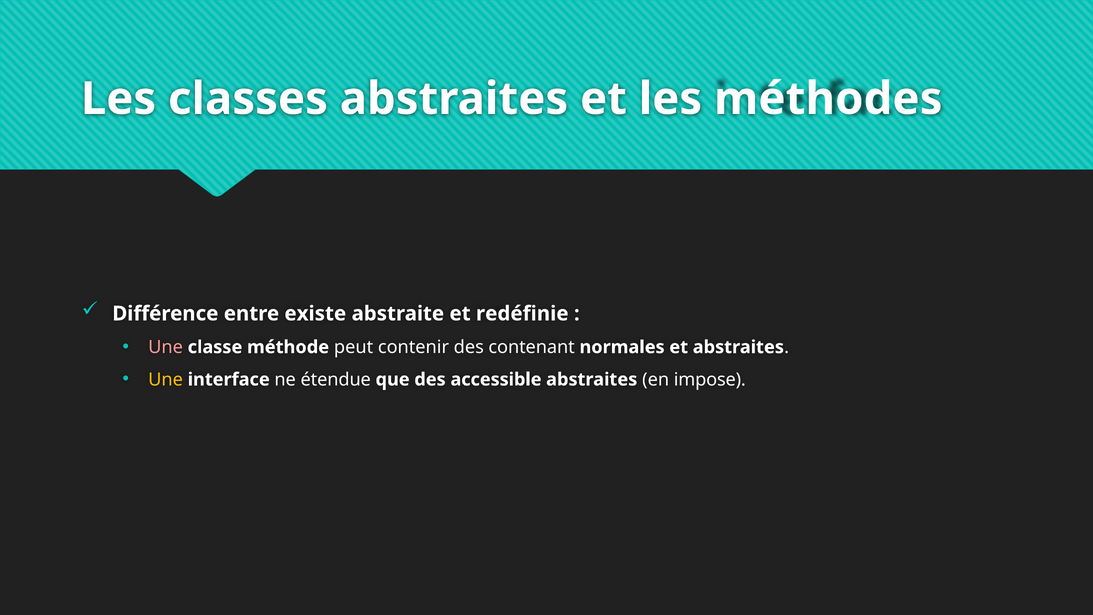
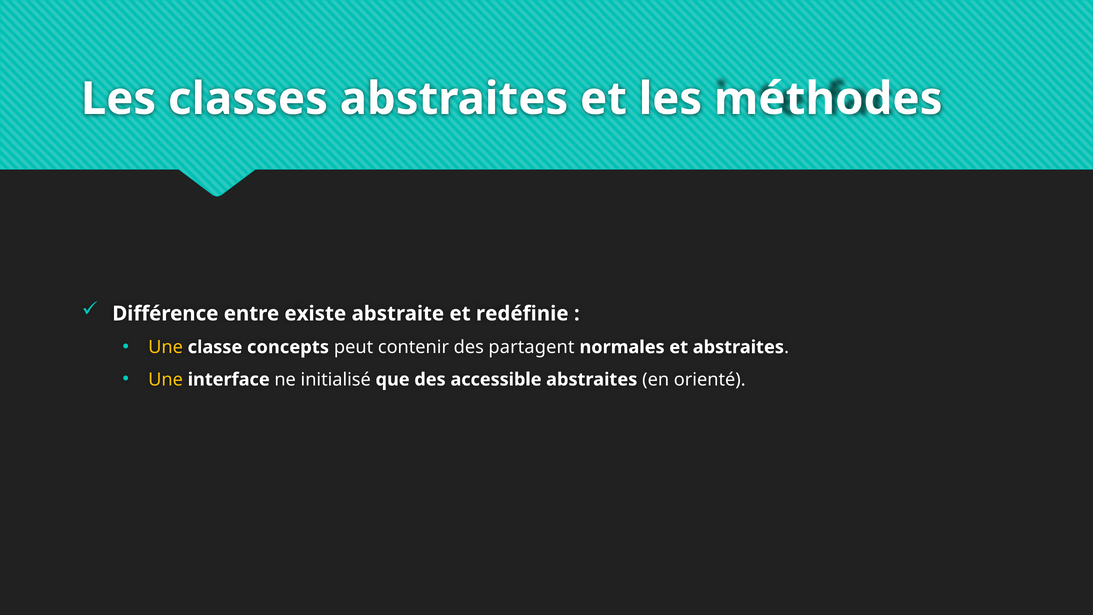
Une colour: pink -> yellow (166, 347)
méthode: méthode -> concepts (288, 347)
contenant: contenant -> partagent (531, 347)
étendue: étendue -> initialisé (336, 379)
impose: impose -> orienté (710, 379)
